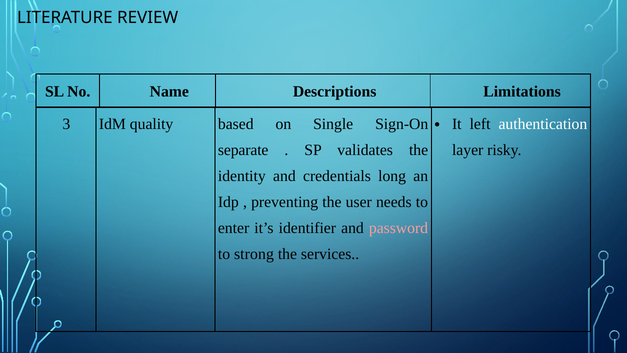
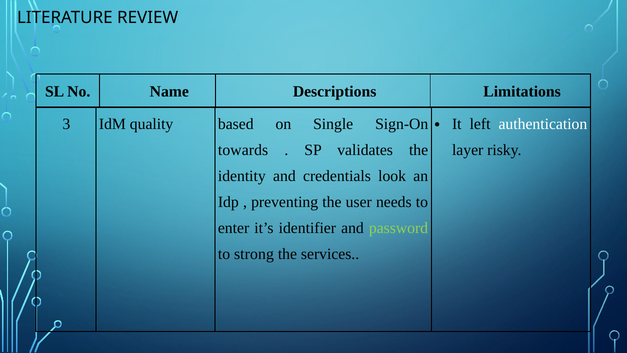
separate: separate -> towards (243, 150)
long: long -> look (392, 176)
password colour: pink -> light green (399, 228)
